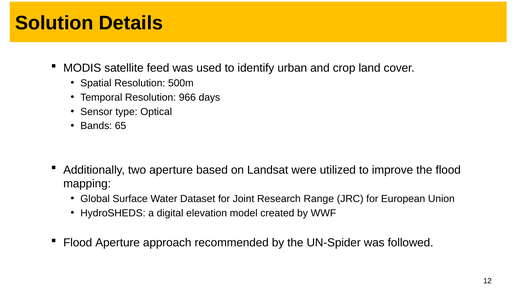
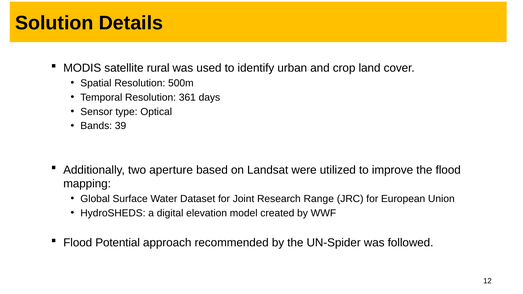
feed: feed -> rural (158, 68)
966: 966 -> 361 (187, 97)
65: 65 -> 39 (121, 126)
Flood Aperture: Aperture -> Potential (118, 243)
